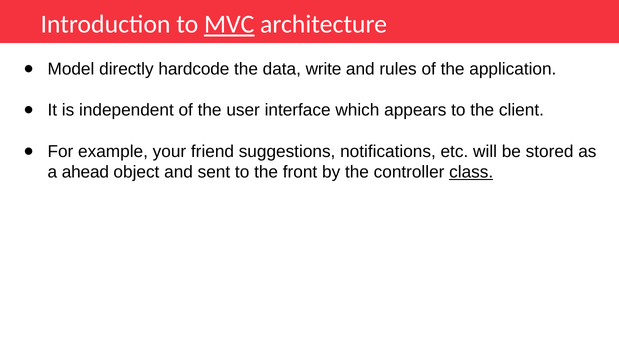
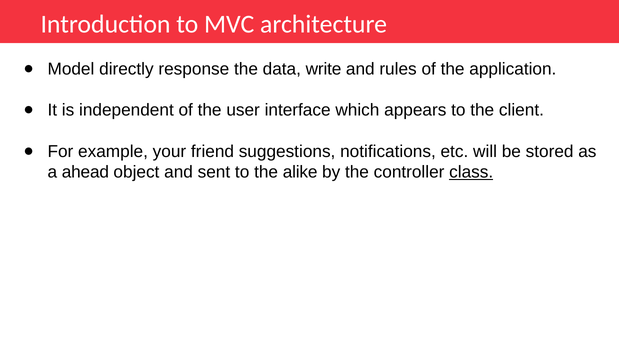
MVC underline: present -> none (229, 24)
hardcode: hardcode -> response (194, 69)
front: front -> alike (300, 172)
